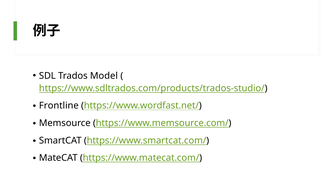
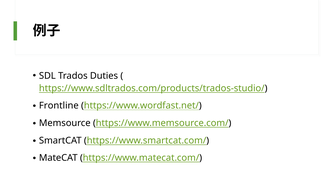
Model: Model -> Duties (104, 76)
